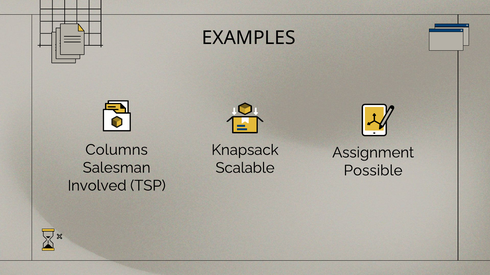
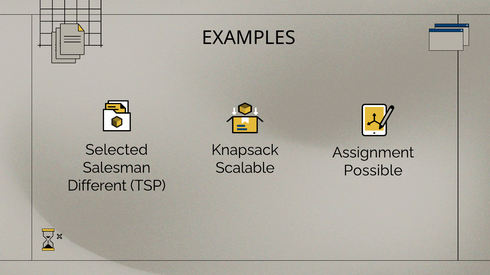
Columns: Columns -> Selected (117, 150)
Involved: Involved -> Different (97, 186)
